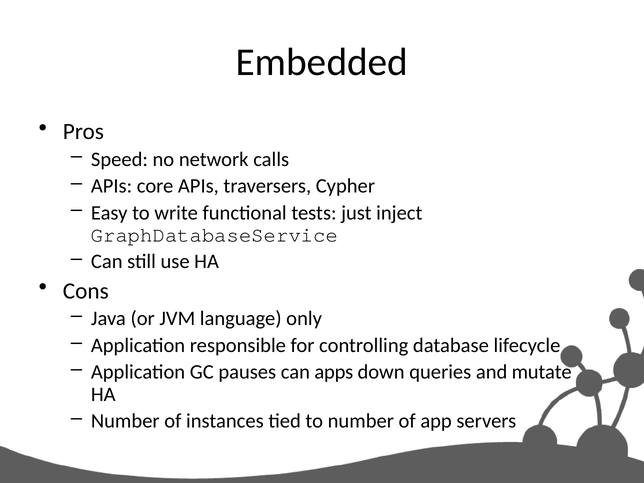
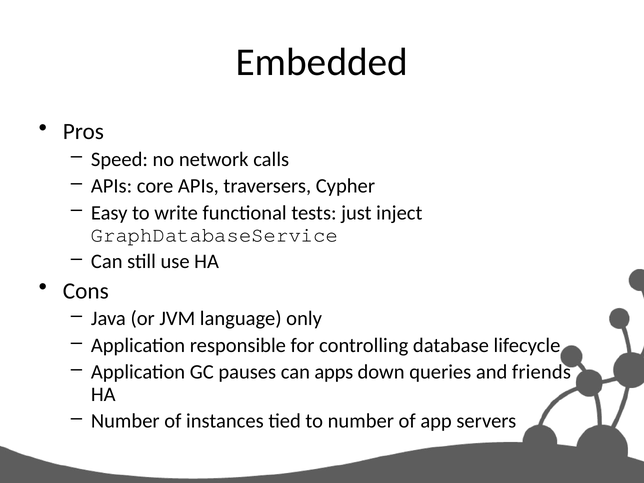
mutate: mutate -> friends (541, 372)
